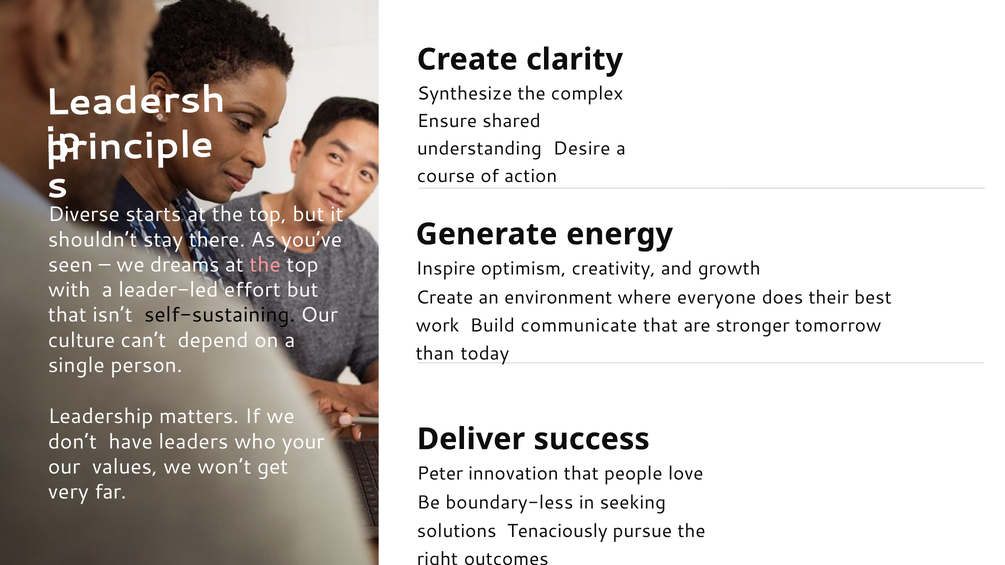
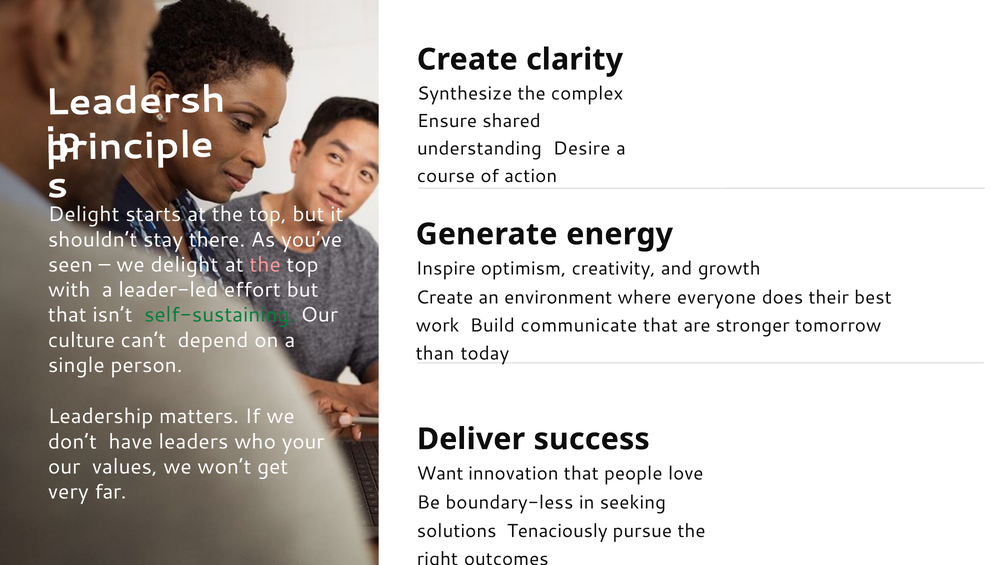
Diverse: Diverse -> Delight (84, 215)
we dreams: dreams -> delight (185, 265)
self-sustaining colour: black -> green (220, 315)
Peter: Peter -> Want (440, 474)
